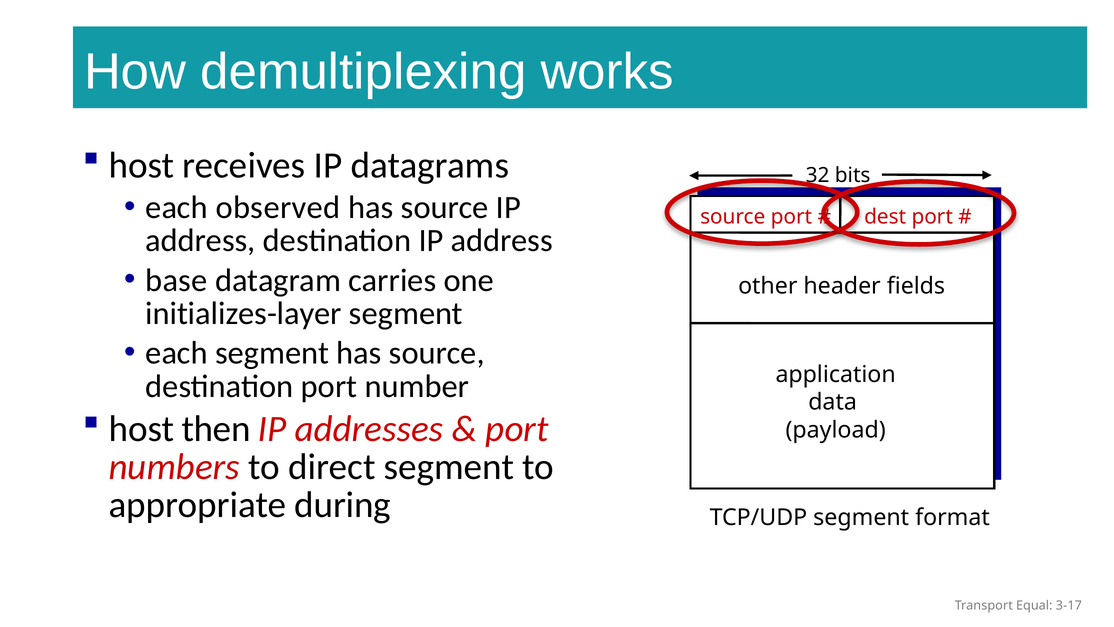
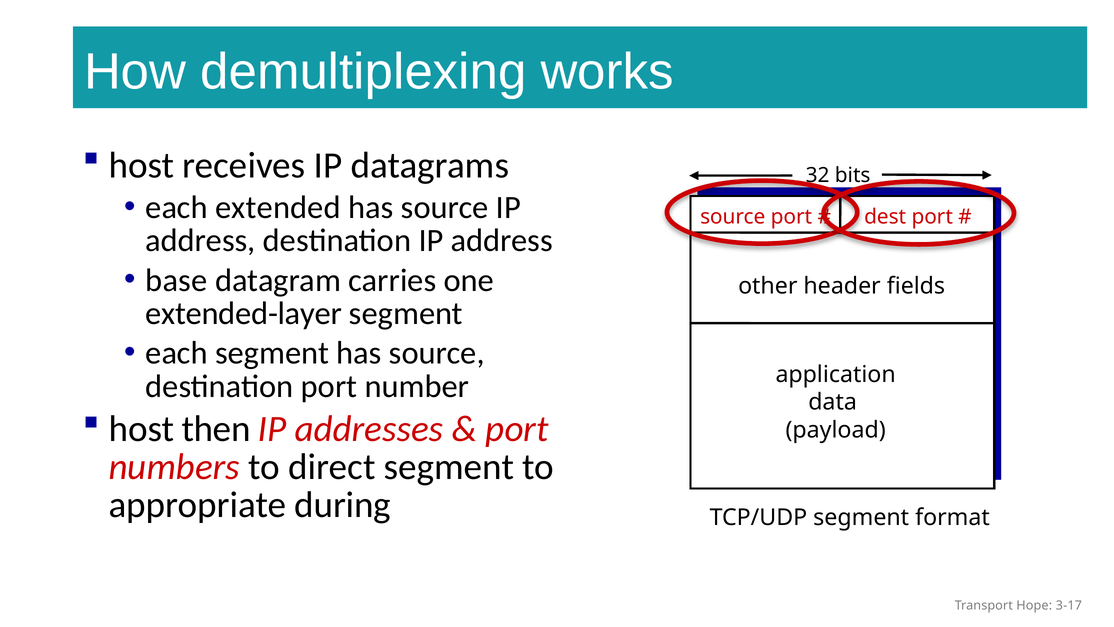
observed: observed -> extended (278, 207)
initializes-layer: initializes-layer -> extended-layer (244, 313)
Equal: Equal -> Hope (1034, 605)
